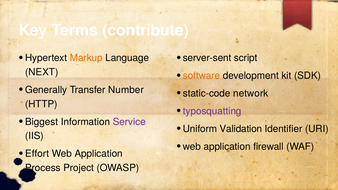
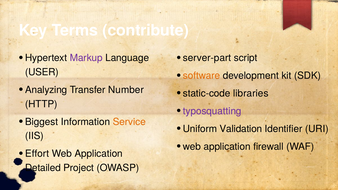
Markup colour: orange -> purple (86, 58)
server-sent: server-sent -> server-part (207, 58)
NEXT: NEXT -> USER (42, 72)
Generally: Generally -> Analyzing (46, 90)
network: network -> libraries (251, 93)
Service colour: purple -> orange (129, 122)
Process: Process -> Detailed (43, 168)
